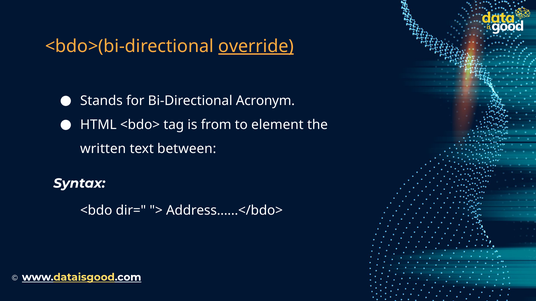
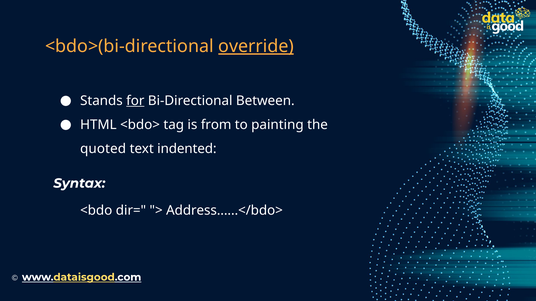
for underline: none -> present (135, 101)
Acronym: Acronym -> Between (265, 101)
element: element -> painting (277, 125)
written: written -> quoted (103, 149)
between: between -> indented (187, 149)
